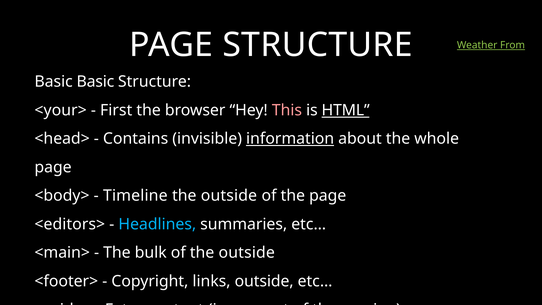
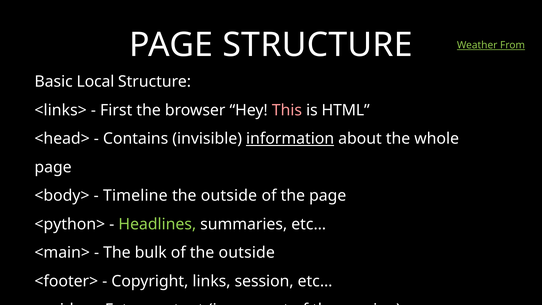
Basic Basic: Basic -> Local (95, 82)
<your>: <your> -> <links> (61, 110)
HTML underline: present -> none (346, 110)
<editors>: <editors> -> <python> (70, 224)
Headlines colour: light blue -> light green (157, 224)
links outside: outside -> session (264, 281)
